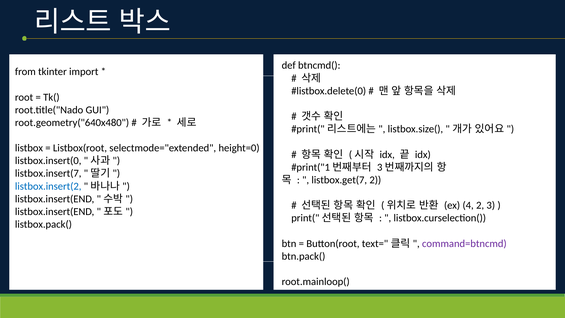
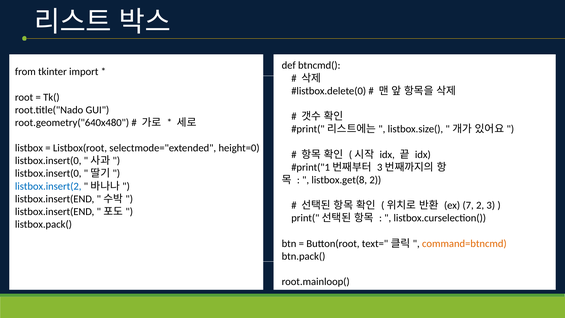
listbox.insert(7: listbox.insert(7 -> listbox.insert(0 (48, 173)
listbox.get(7: listbox.get(7 -> listbox.get(8 (339, 180)
4: 4 -> 7 (468, 205)
command=btncmd colour: purple -> orange (464, 243)
